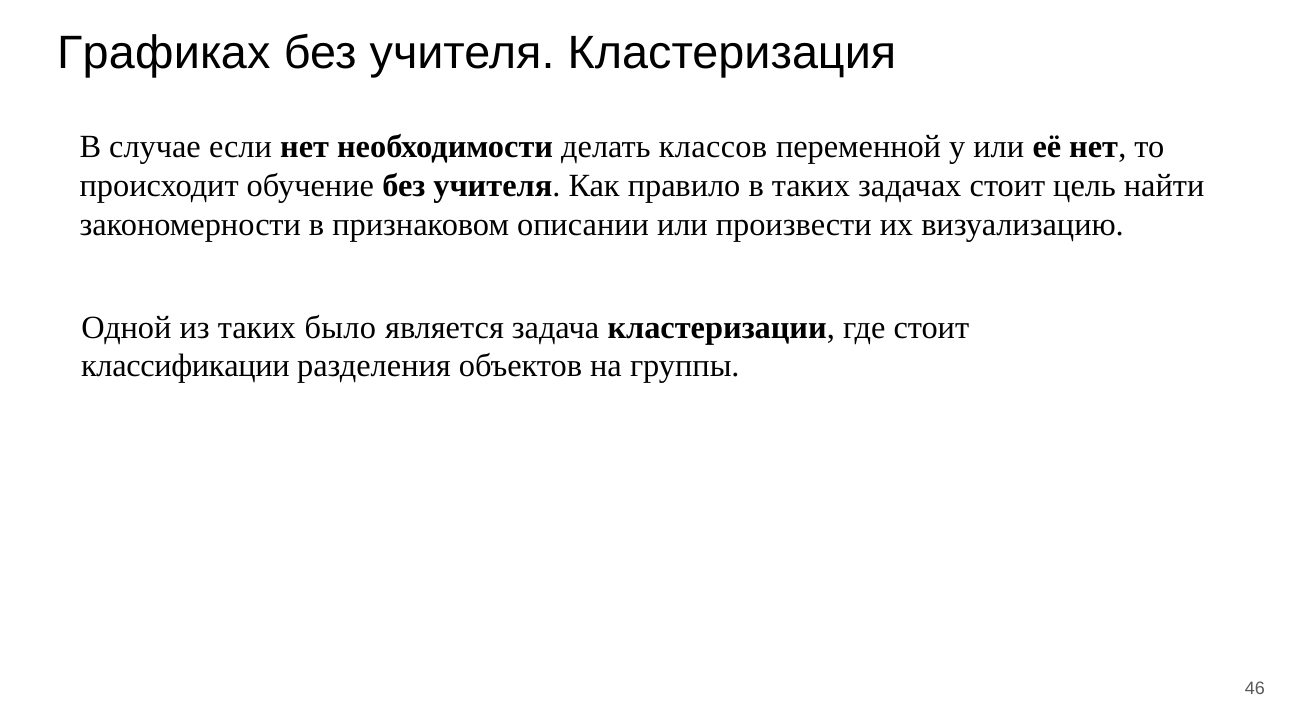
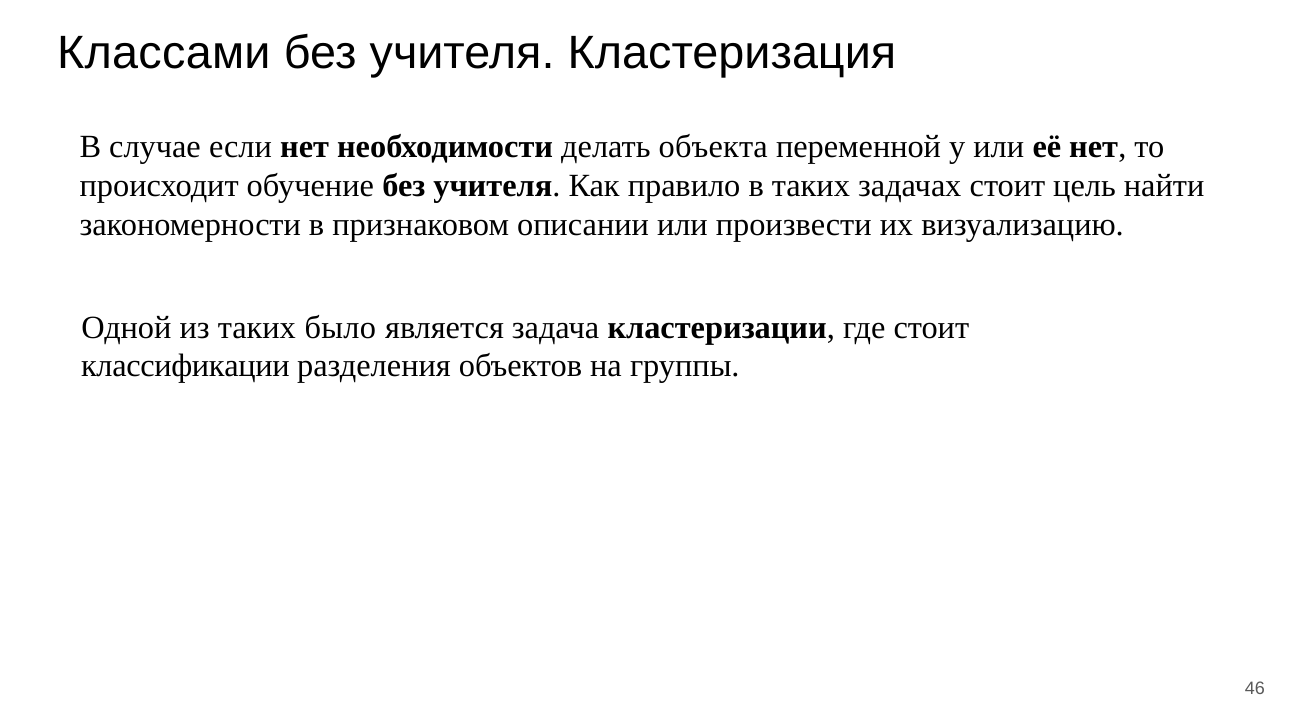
Графиках: Графиках -> Классами (164, 53)
классов: классов -> объекта (713, 147)
